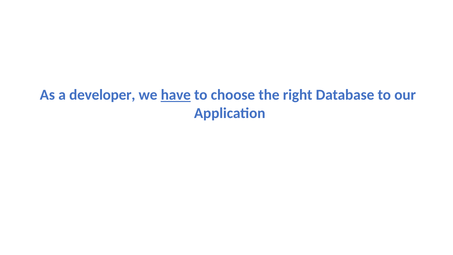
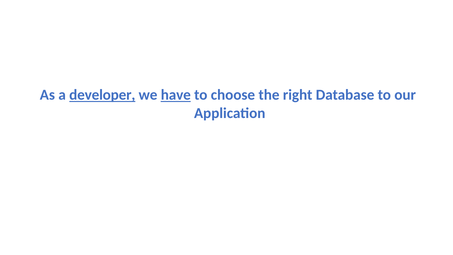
developer underline: none -> present (102, 95)
